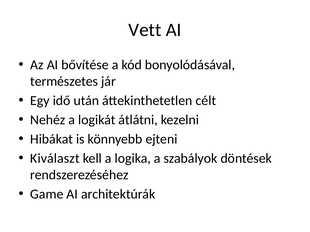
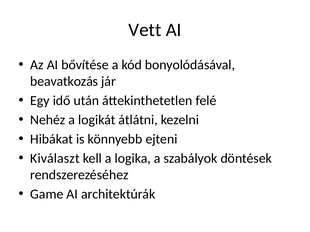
természetes: természetes -> beavatkozás (64, 82)
célt: célt -> felé (206, 101)
